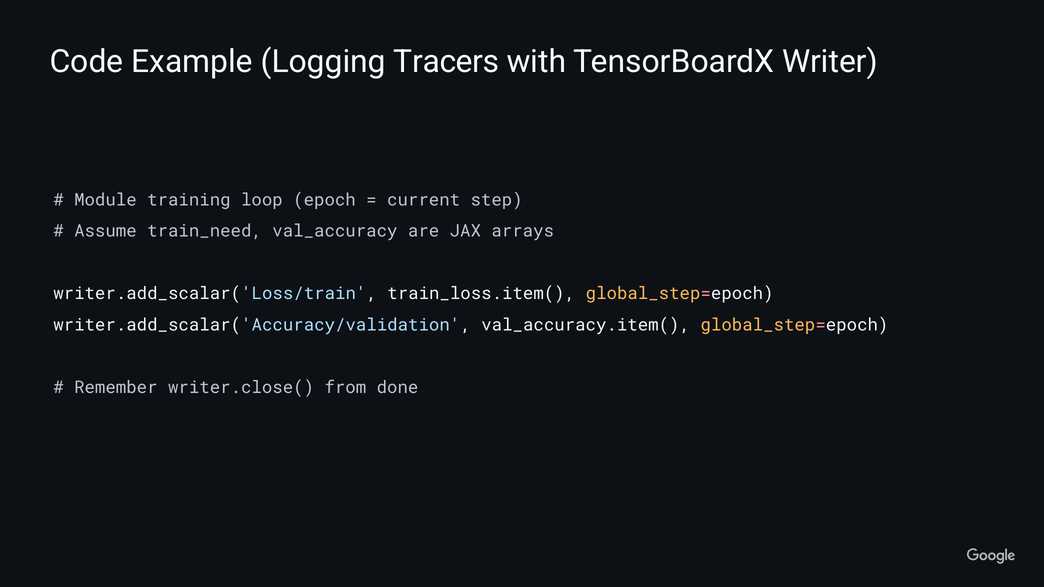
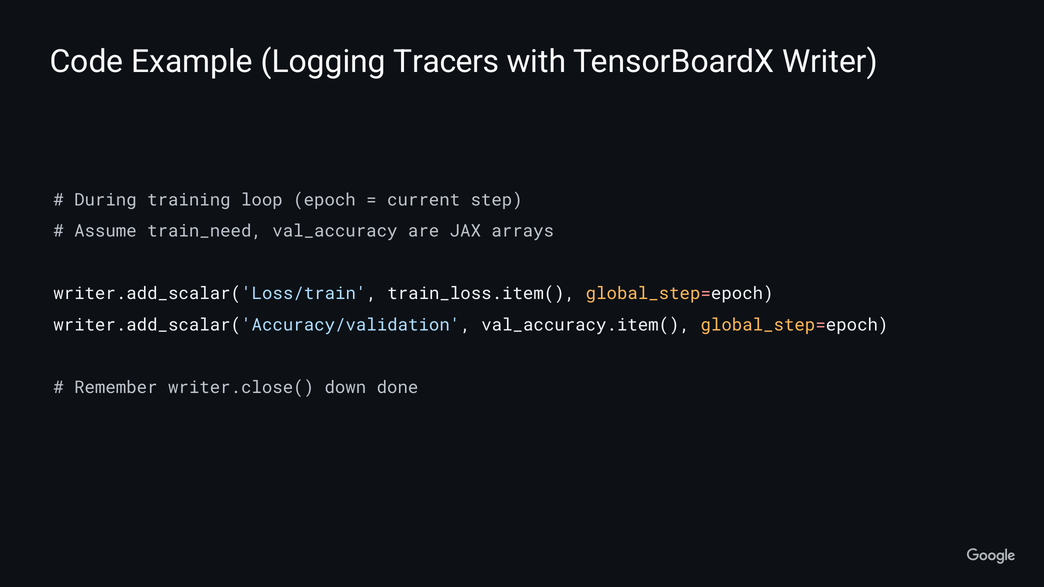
Module: Module -> During (105, 200)
from: from -> down (345, 388)
